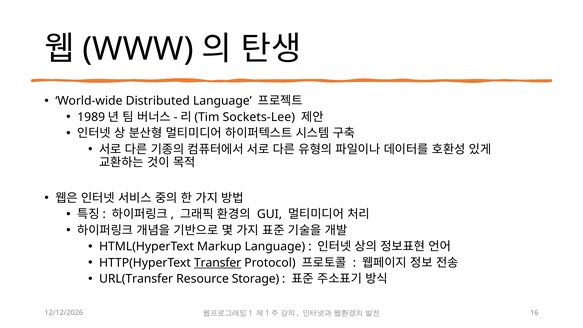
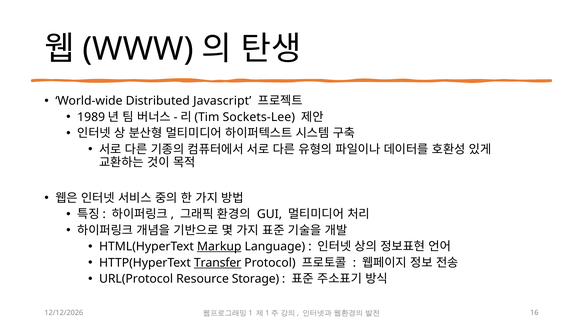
Distributed Language: Language -> Javascript (222, 101)
Markup underline: none -> present (219, 246)
URL(Transfer: URL(Transfer -> URL(Protocol (136, 279)
